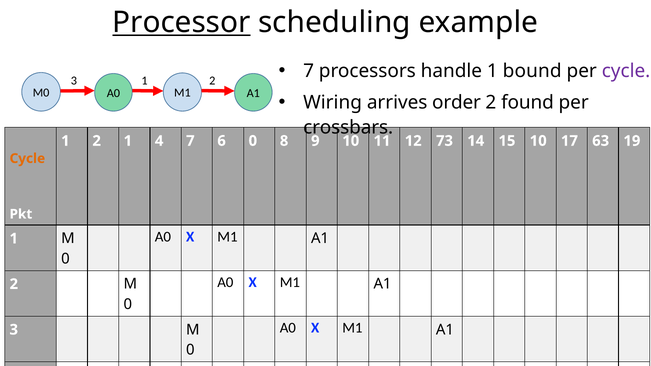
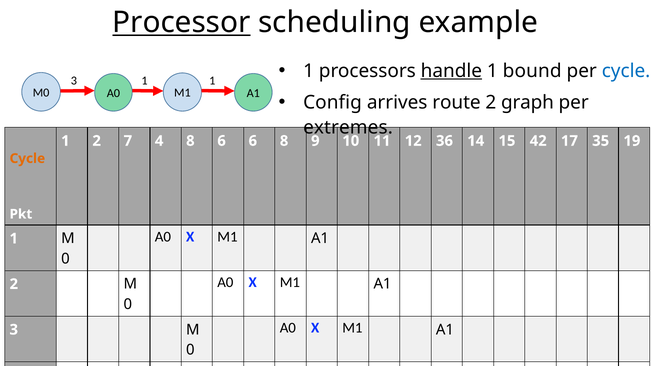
7: 7 -> 1 (309, 71)
handle underline: none -> present (451, 71)
cycle colour: purple -> blue (626, 71)
3 1 2: 2 -> 1 (212, 81)
Wiring: Wiring -> Config (333, 103)
order: order -> route (456, 103)
found: found -> graph (528, 103)
crossbars: crossbars -> extremes (348, 128)
2 1: 1 -> 7 (128, 141)
4 7: 7 -> 8 (190, 141)
6 0: 0 -> 6 (253, 141)
73: 73 -> 36 (444, 141)
15 10: 10 -> 42 (538, 141)
63: 63 -> 35 (601, 141)
